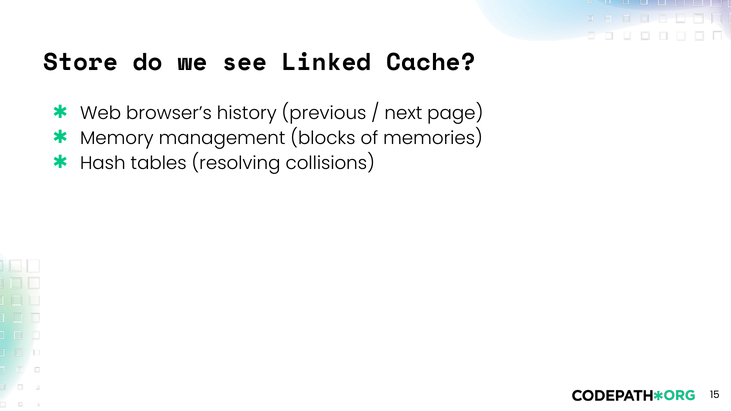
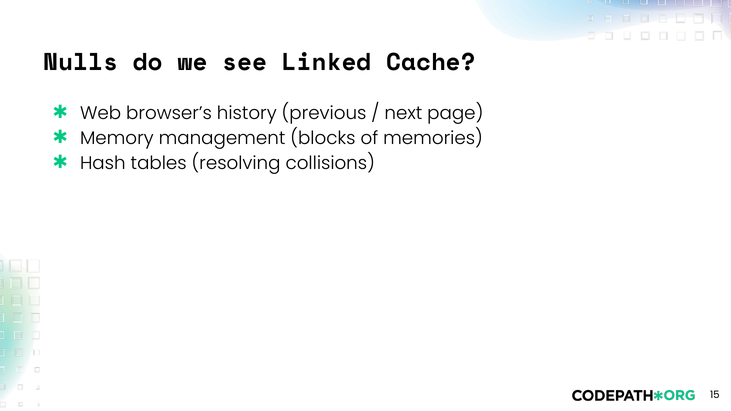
Store: Store -> Nulls (81, 62)
